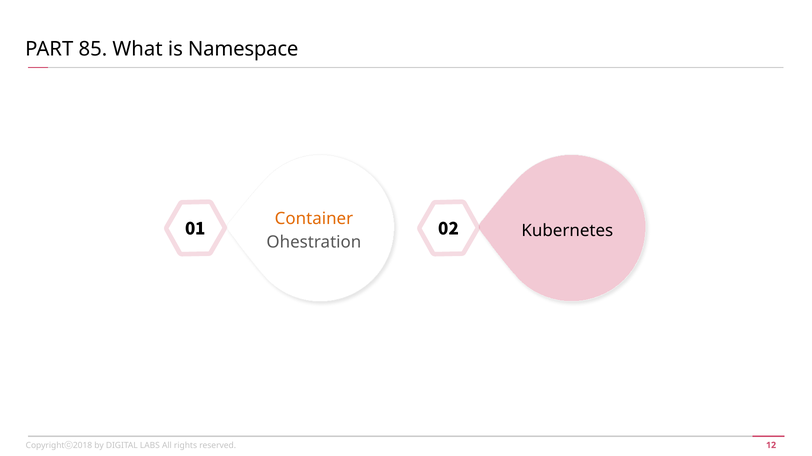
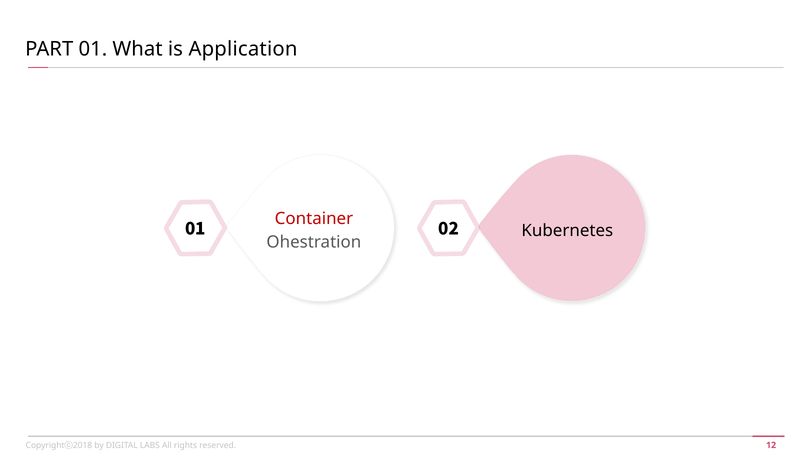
PART 85: 85 -> 01 (93, 49)
Namespace: Namespace -> Application (243, 49)
Container colour: orange -> red (314, 219)
